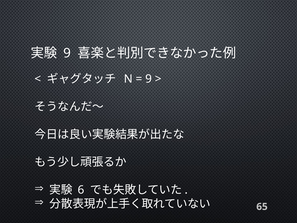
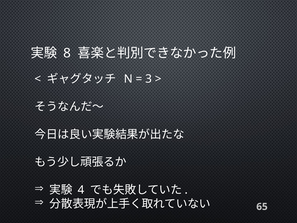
9: 9 -> 8 (67, 53)
9: 9 -> 3 (149, 79)
6: 6 -> 4 (81, 190)
